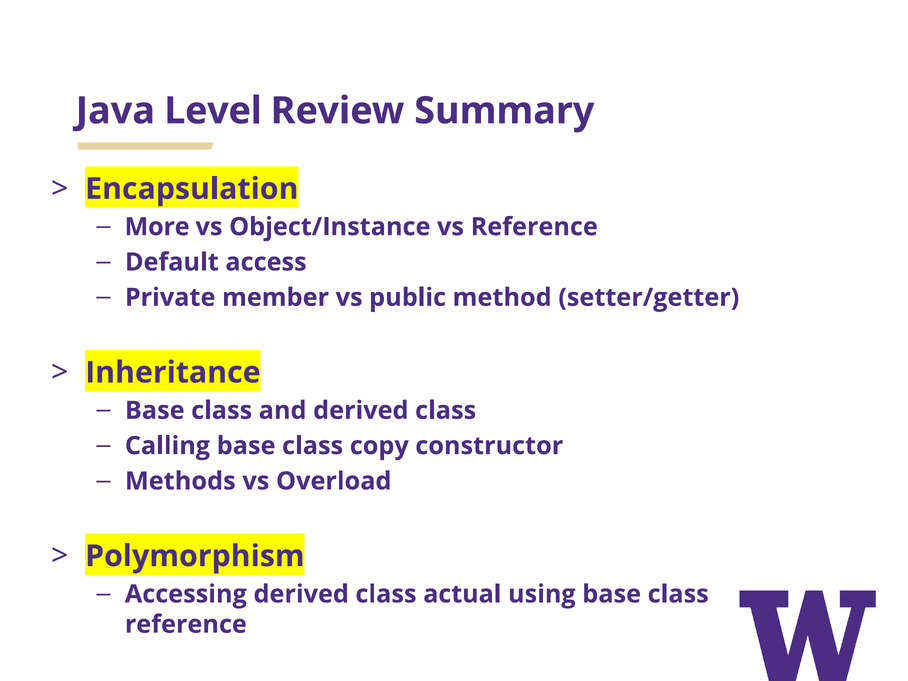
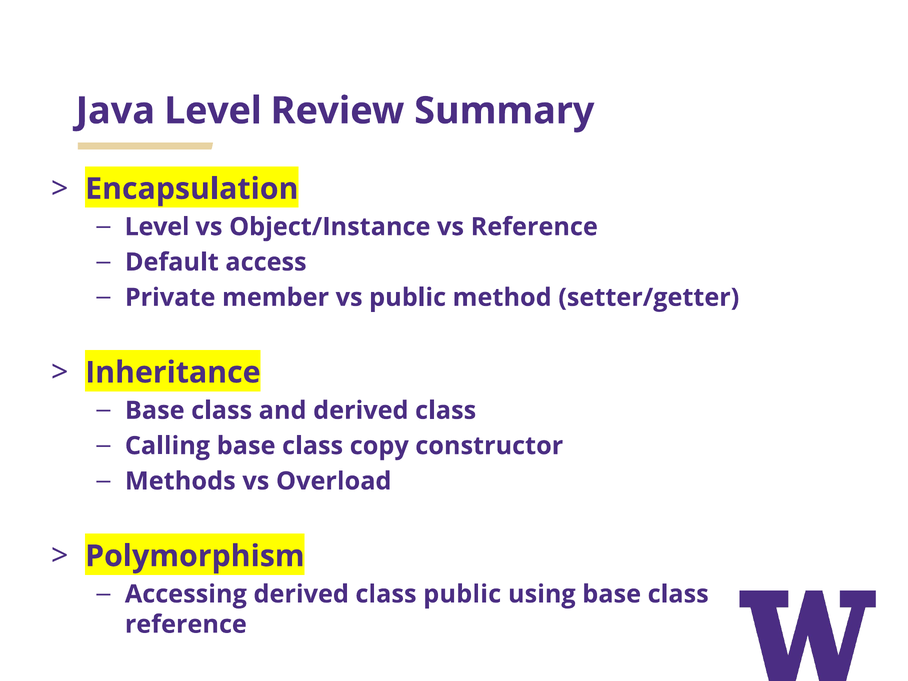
More: More -> Level (157, 227)
class actual: actual -> public (462, 594)
